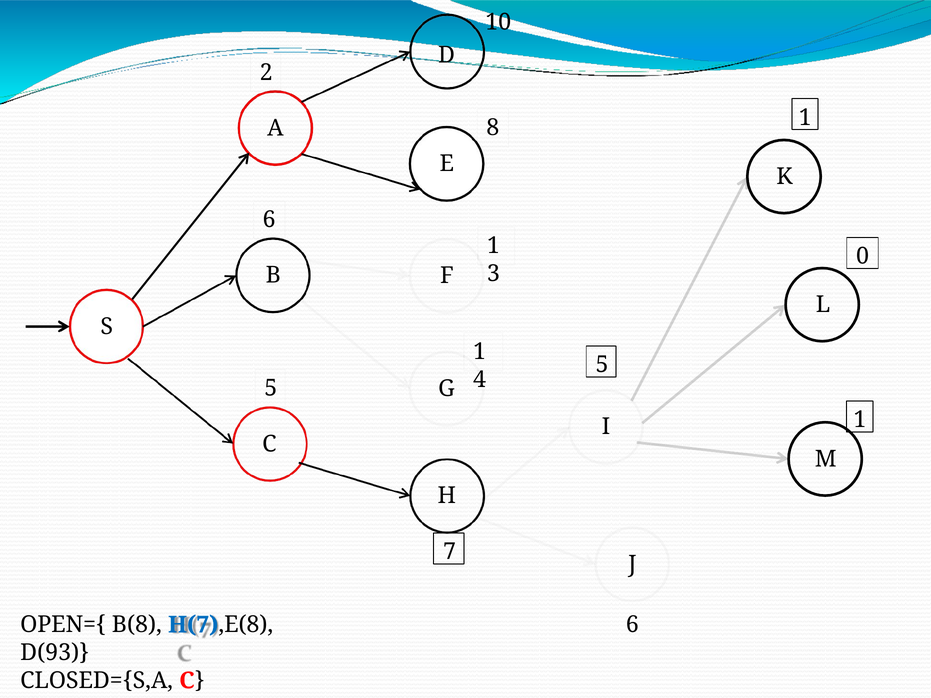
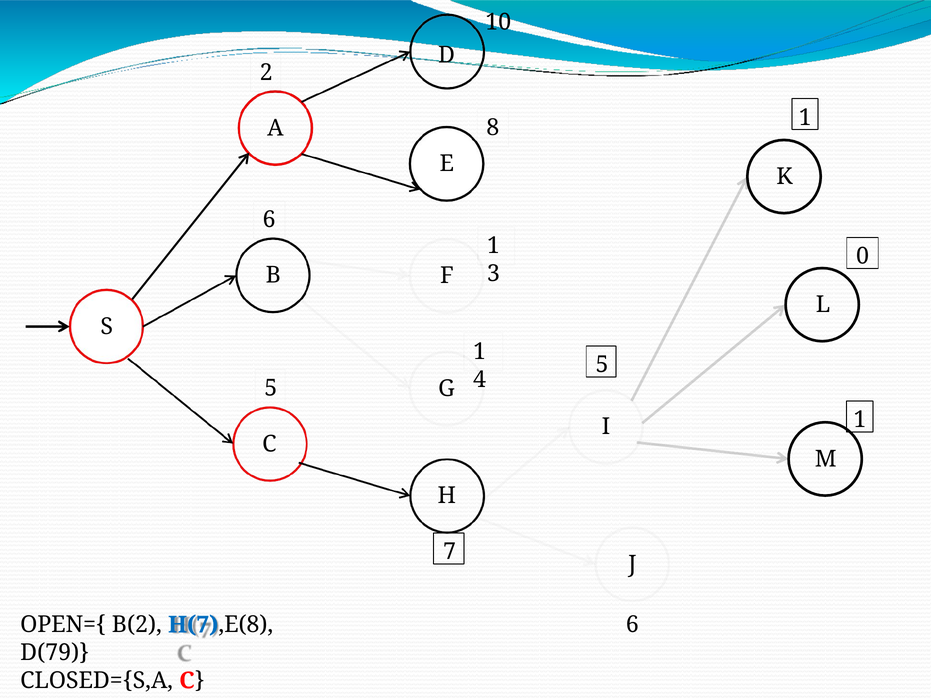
B(8: B(8 -> B(2 (137, 625)
D(93: D(93 -> D(79 (55, 653)
